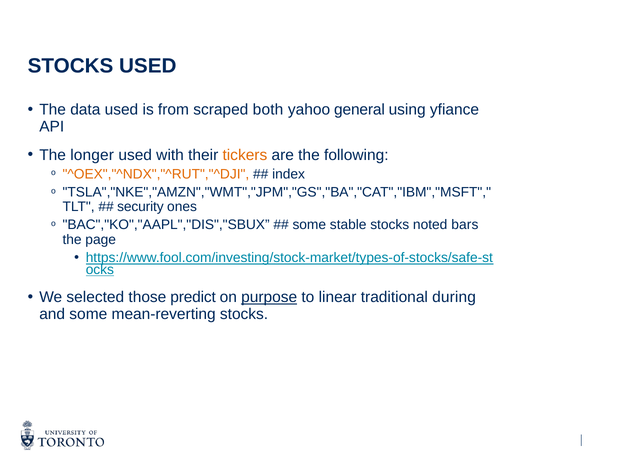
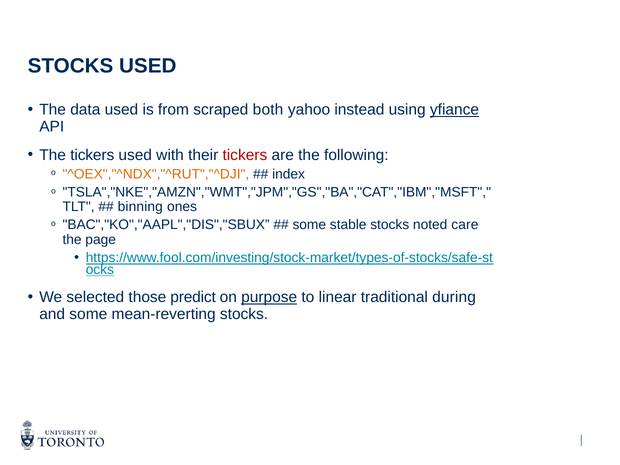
general: general -> instead (359, 110)
yfiance underline: none -> present (454, 110)
The longer: longer -> tickers (92, 155)
tickers colour: orange -> red (245, 155)
security: security -> binning (140, 207)
bars: bars -> care (465, 225)
